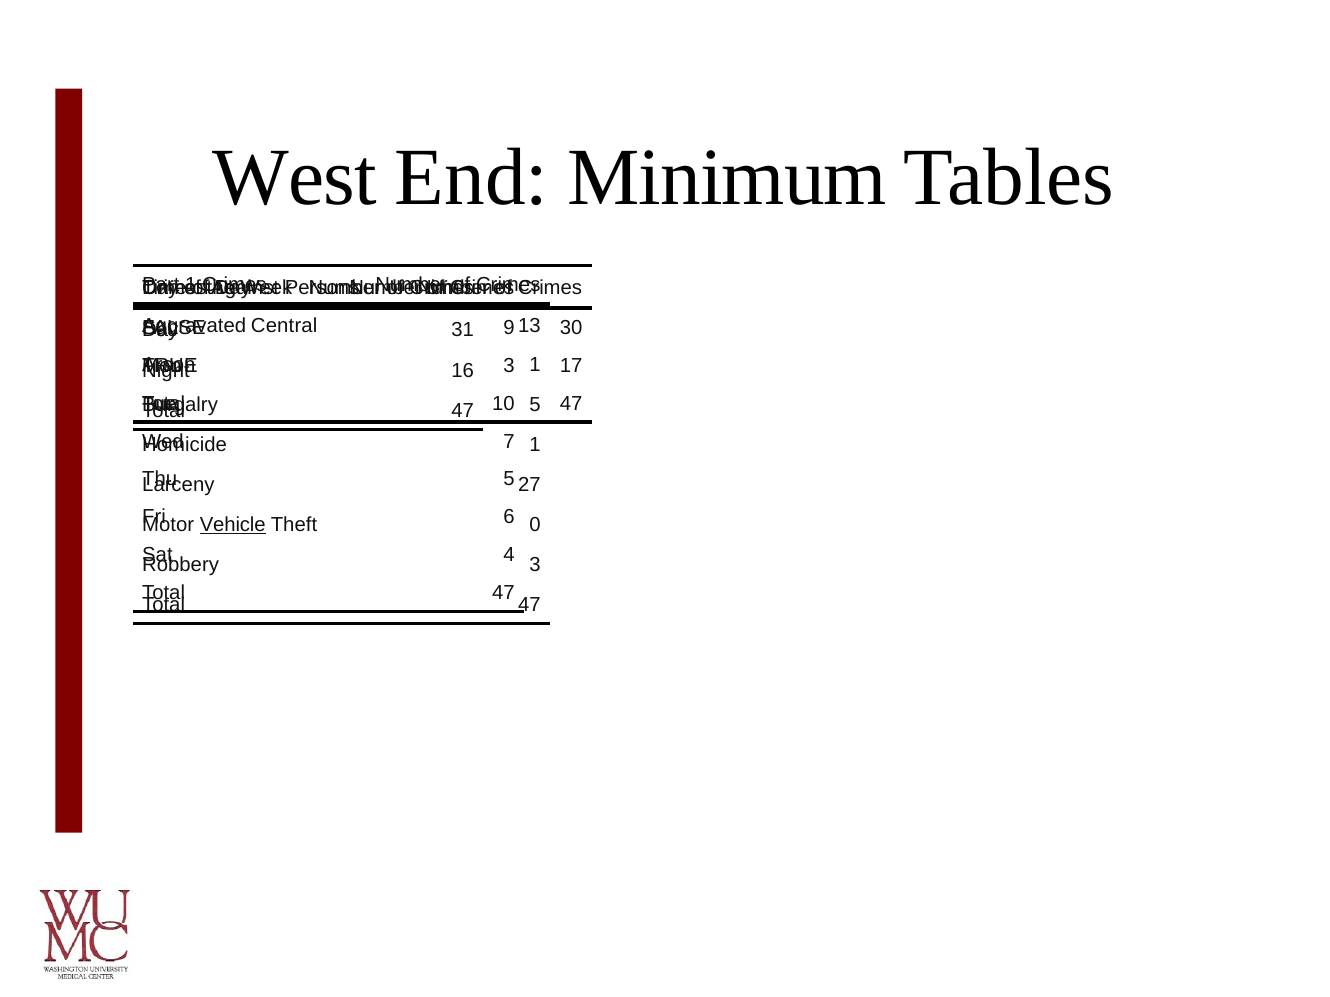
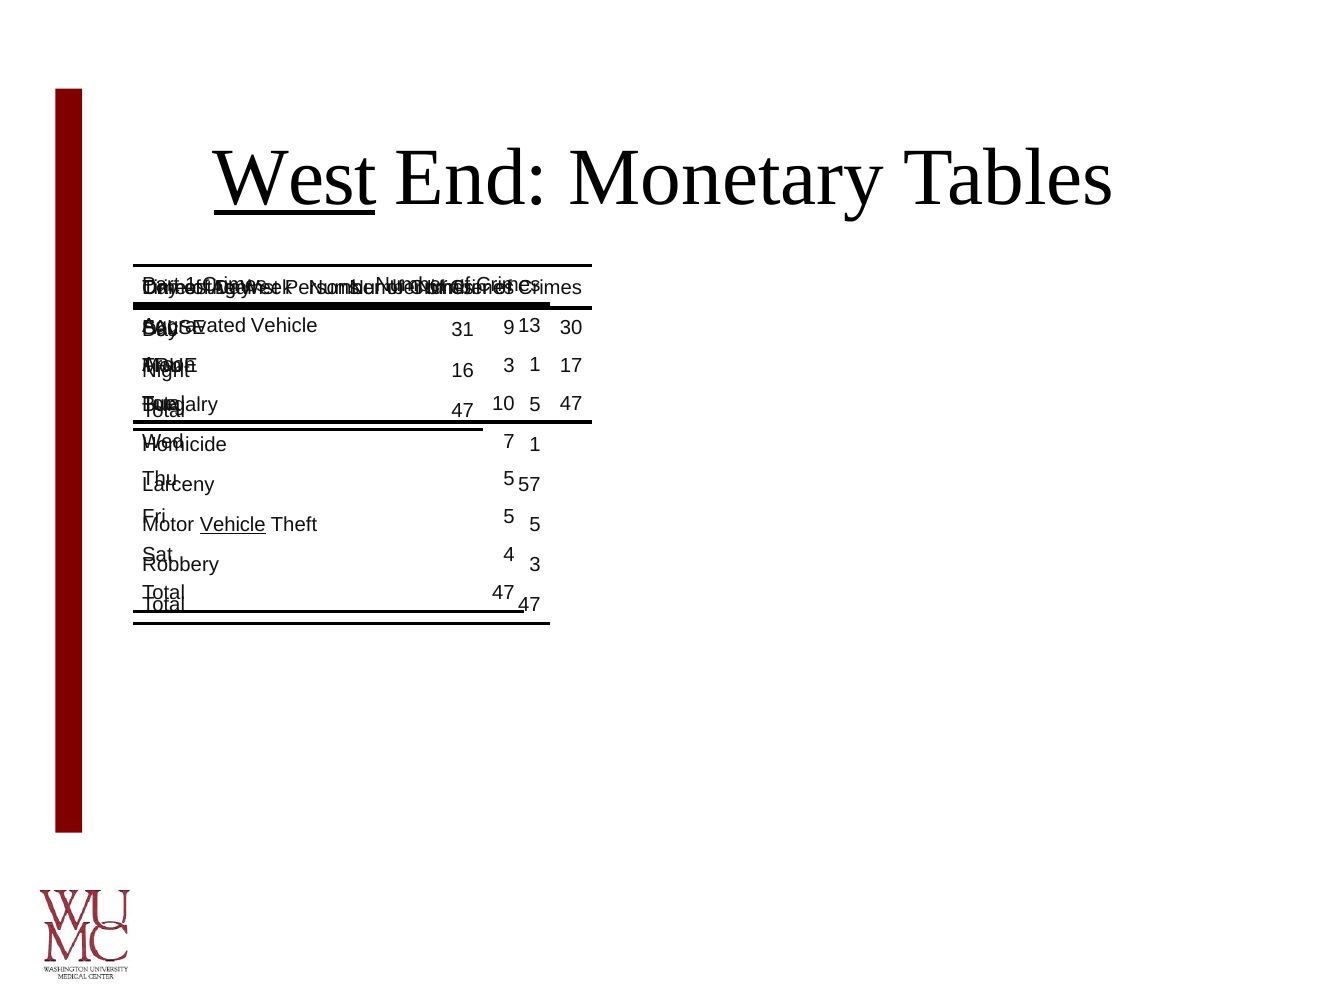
West underline: none -> present (295, 177)
Minimum: Minimum -> Monetary (727, 177)
Central: Central -> Vehicle (284, 325)
27: 27 -> 57 (529, 485)
6: 6 -> 5 (509, 517)
Theft 0: 0 -> 5 (535, 525)
